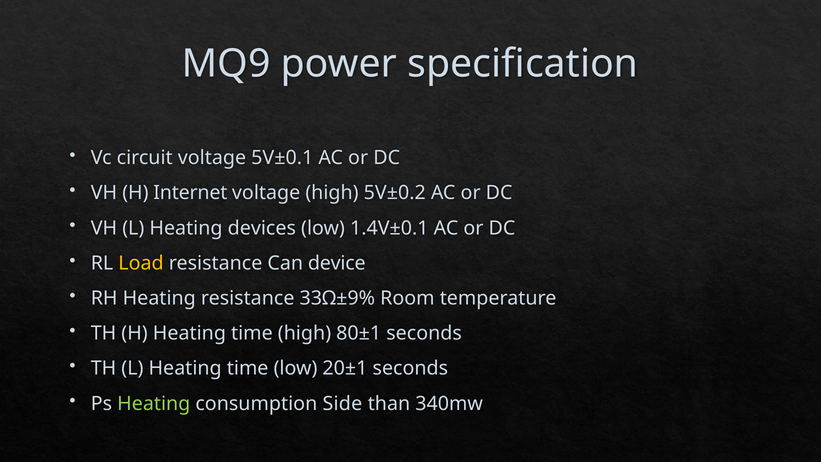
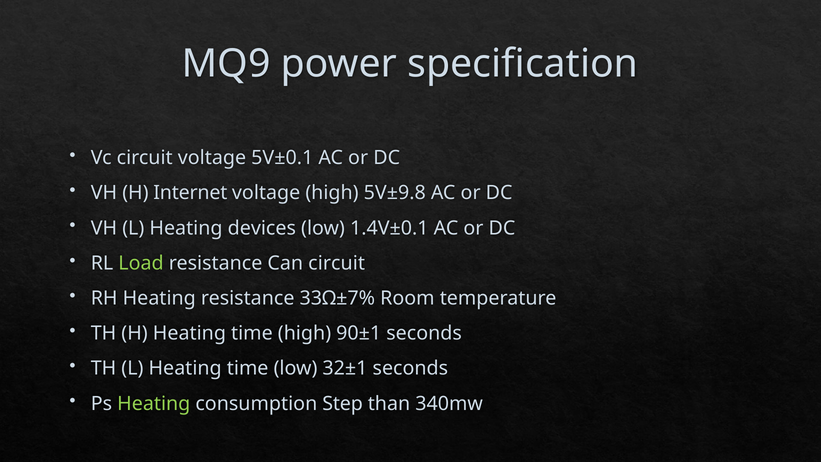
5V±0.2: 5V±0.2 -> 5V±9.8 (395, 193)
Load colour: yellow -> light green (141, 263)
Can device: device -> circuit (337, 263)
33Ω±9%: 33Ω±9% -> 33Ω±7% (337, 298)
80±1: 80±1 -> 90±1 (359, 333)
20±1: 20±1 -> 32±1 (345, 368)
Side: Side -> Step (343, 403)
